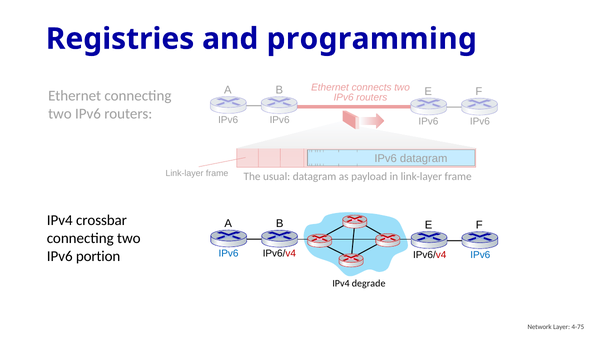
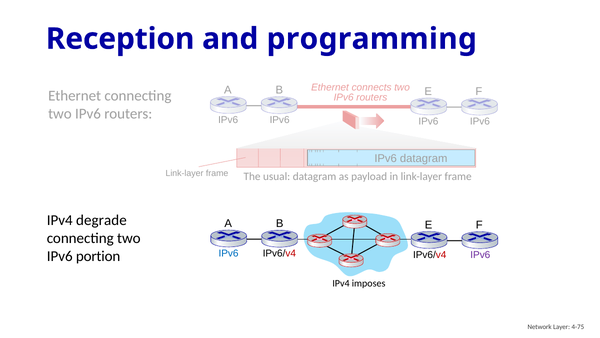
Registries: Registries -> Reception (120, 39)
crossbar: crossbar -> degrade (101, 220)
IPv6 colour: blue -> purple (480, 255)
degrade: degrade -> imposes (369, 283)
